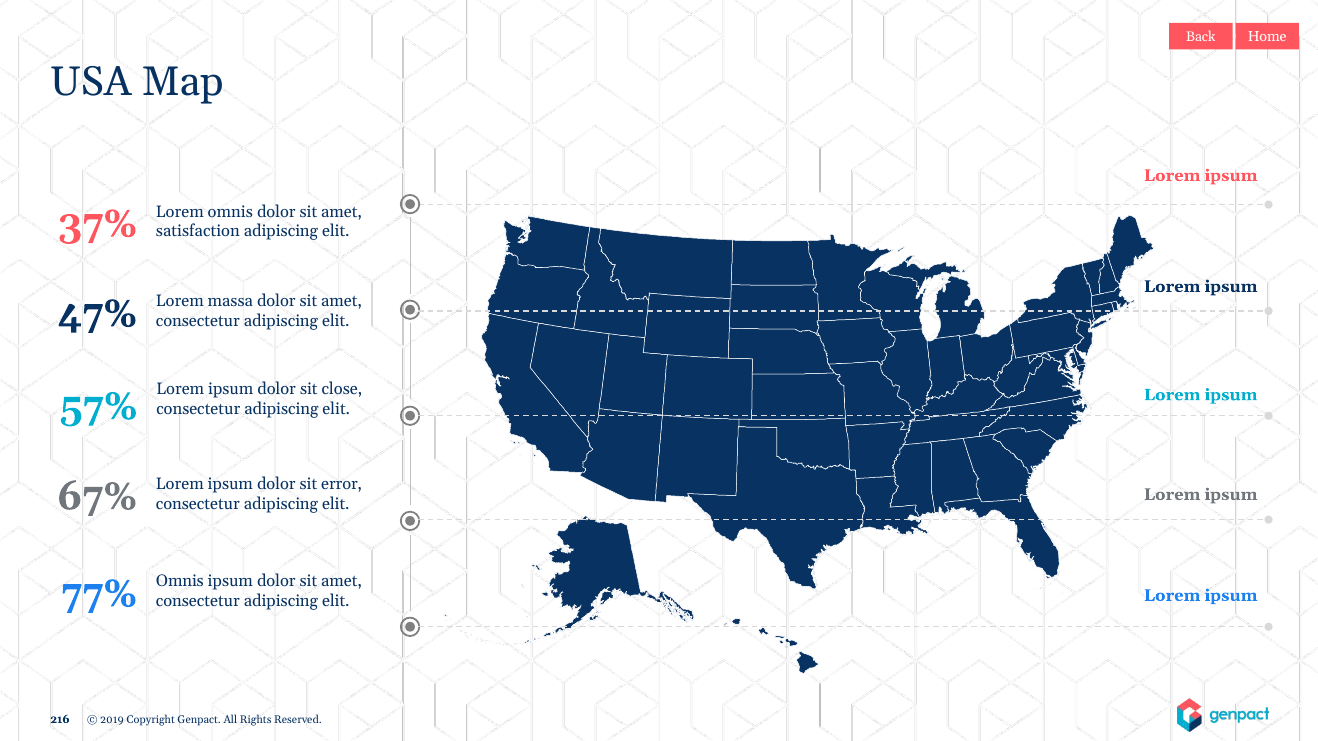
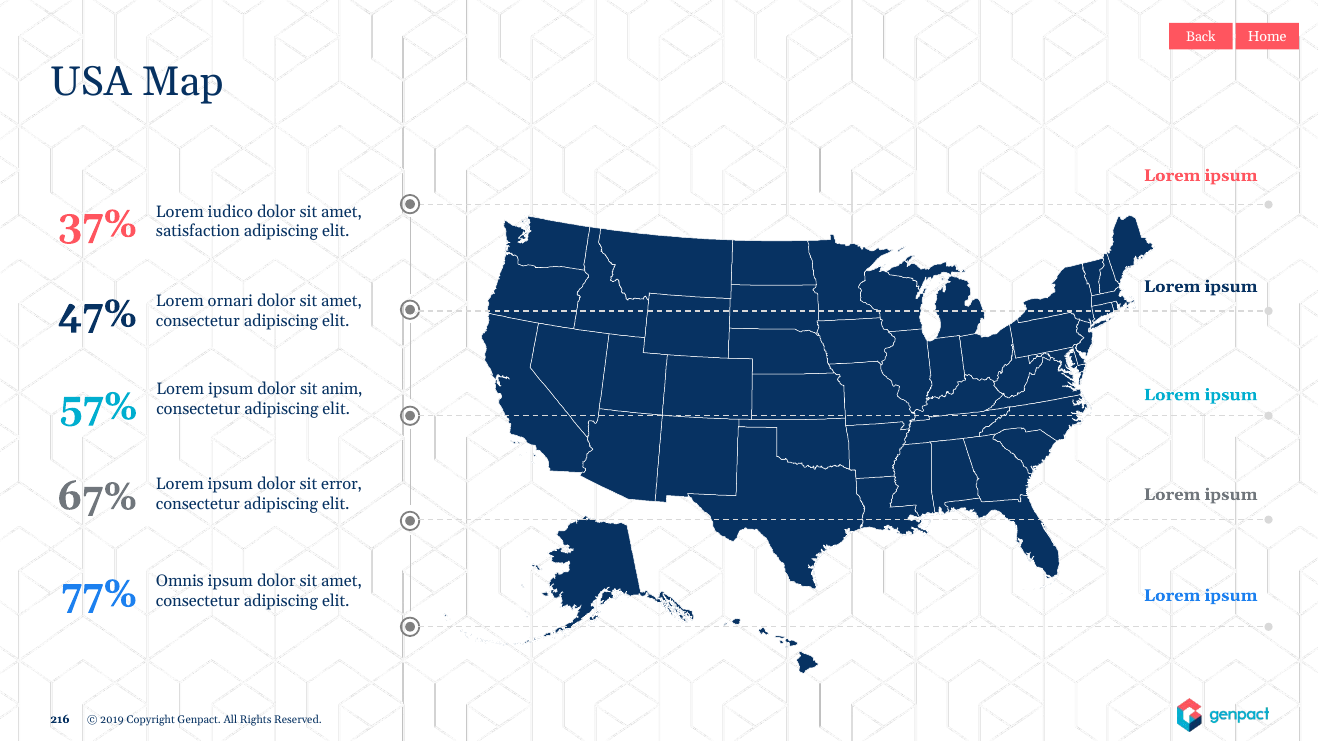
Lorem omnis: omnis -> iudico (230, 212)
massa: massa -> ornari (230, 302)
close: close -> anim (342, 389)
